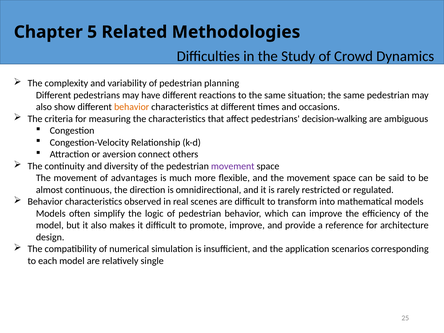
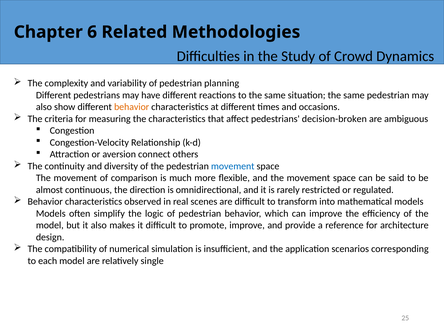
5: 5 -> 6 (92, 32)
decision-walking: decision-walking -> decision-broken (334, 119)
movement colour: purple -> blue (233, 166)
advantages: advantages -> comparison (134, 178)
